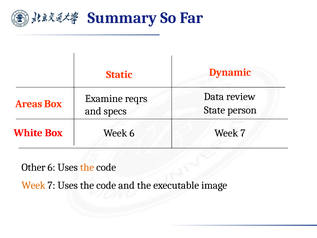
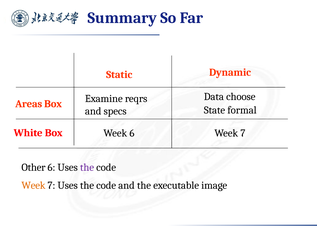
review: review -> choose (241, 96)
person: person -> formal (242, 110)
the colour: orange -> purple (87, 167)
